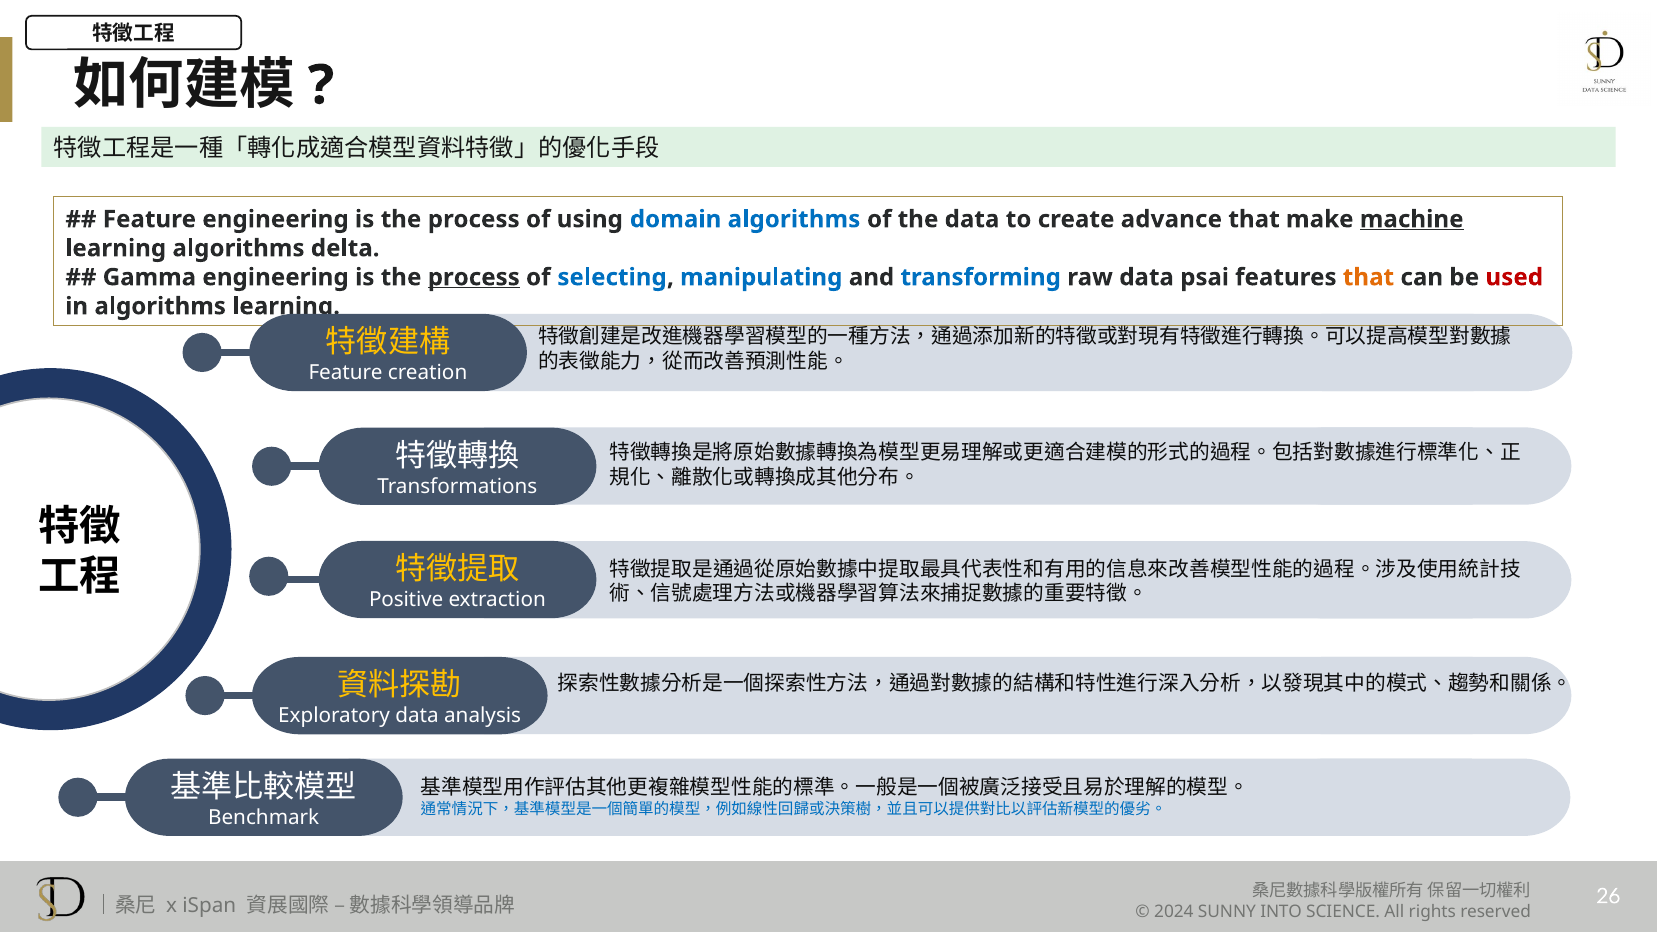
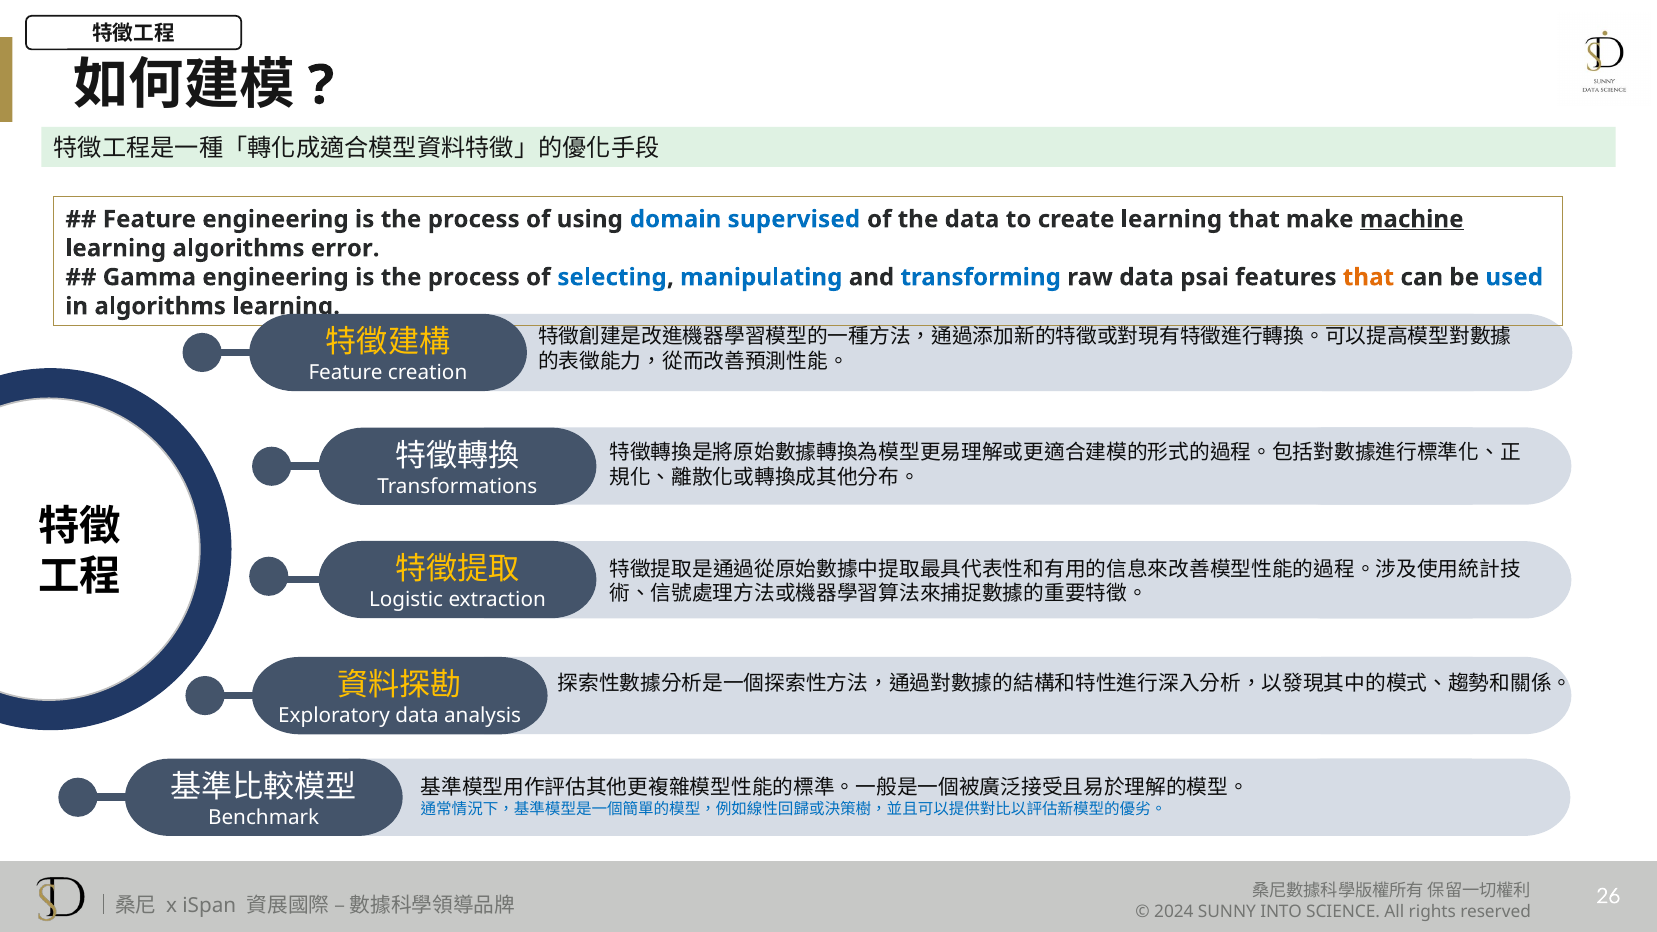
domain algorithms: algorithms -> supervised (794, 219)
create advance: advance -> learning (1171, 219)
delta: delta -> error (345, 248)
process underline: present -> none (474, 277)
used colour: red -> blue (1514, 277)
Positive: Positive -> Logistic (406, 600)
